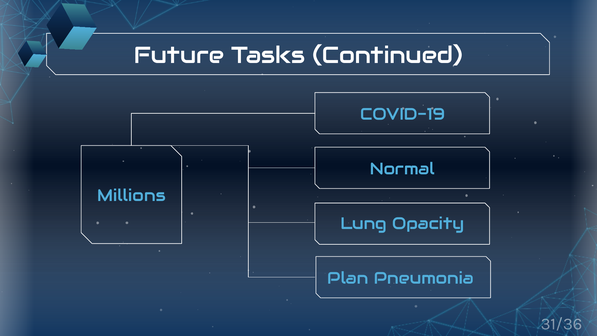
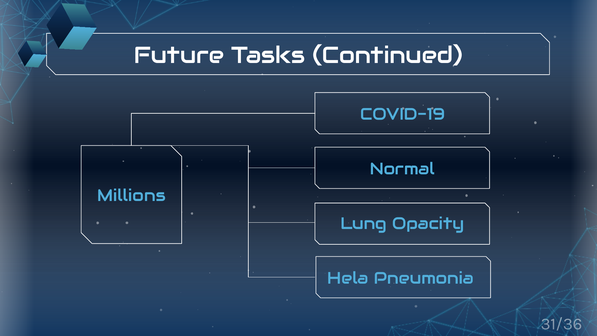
Plan: Plan -> Hela (348, 278)
